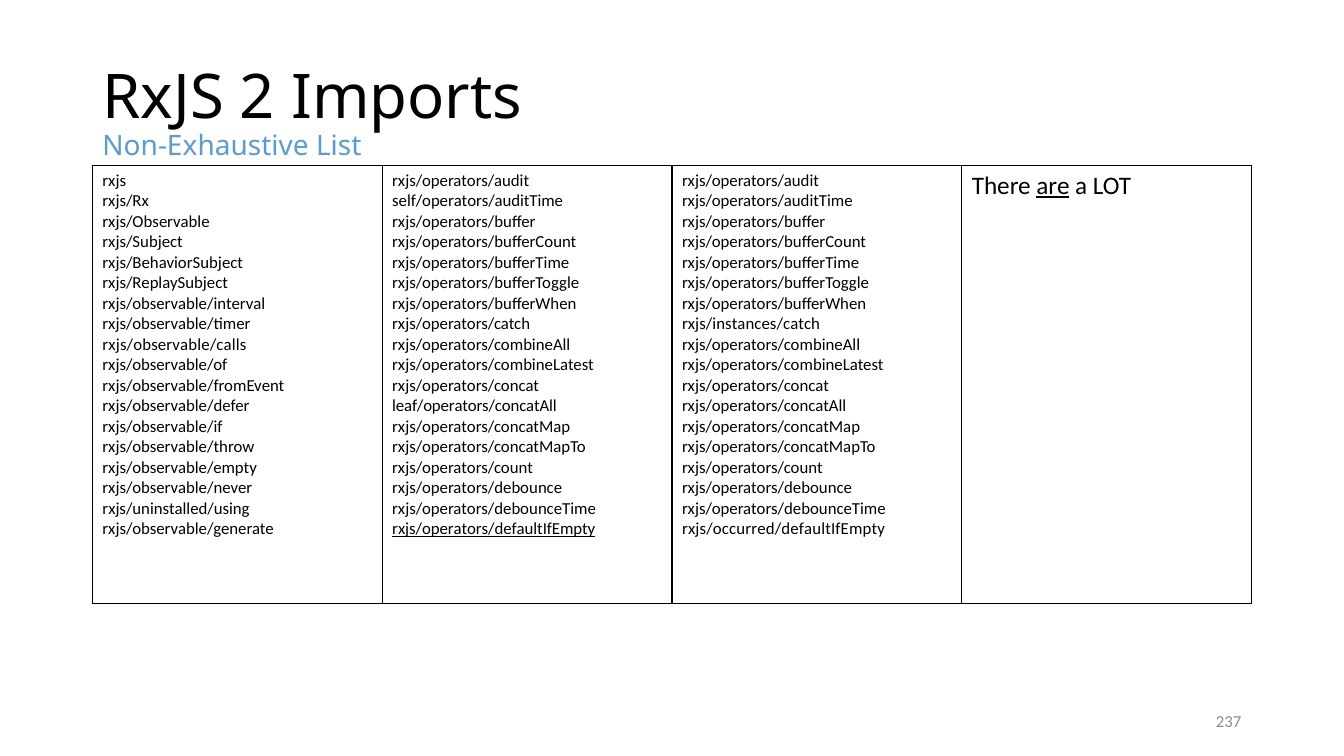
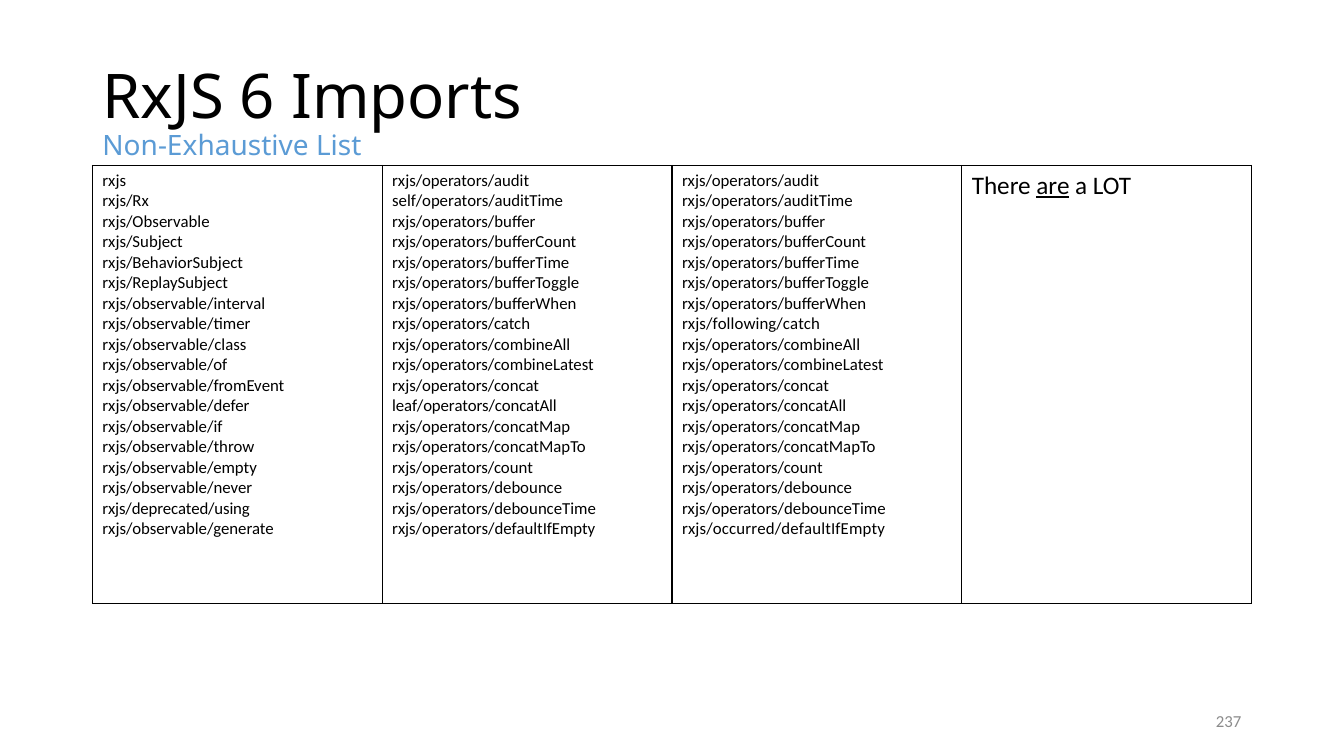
2: 2 -> 6 (258, 98)
rxjs/instances/catch: rxjs/instances/catch -> rxjs/following/catch (751, 324)
rxjs/observable/calls: rxjs/observable/calls -> rxjs/observable/class (174, 345)
rxjs/uninstalled/using: rxjs/uninstalled/using -> rxjs/deprecated/using (176, 508)
rxjs/operators/defaultIfEmpty underline: present -> none (494, 529)
